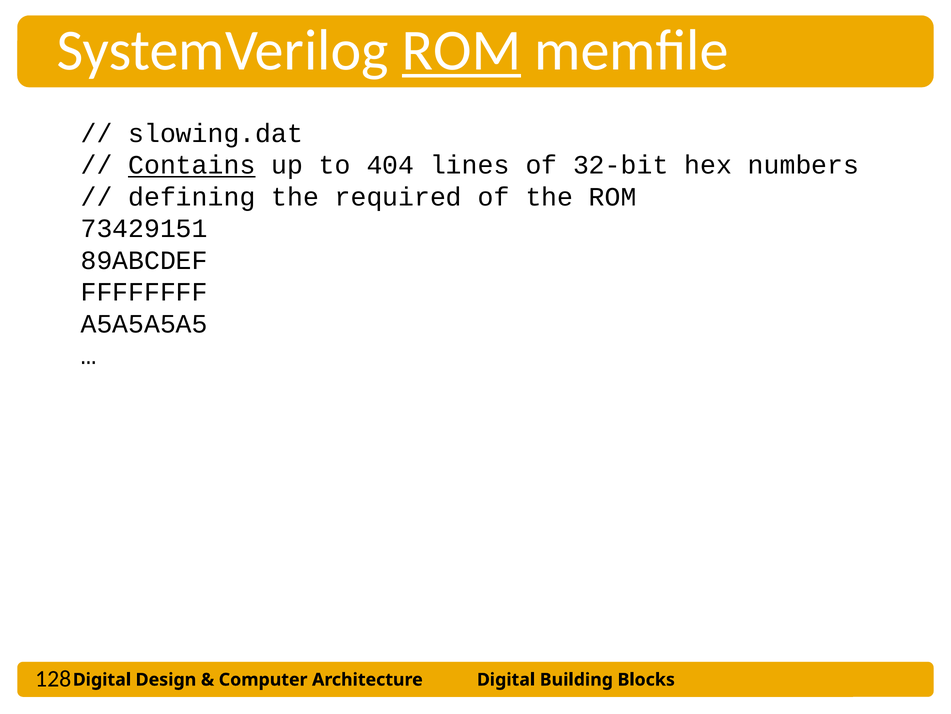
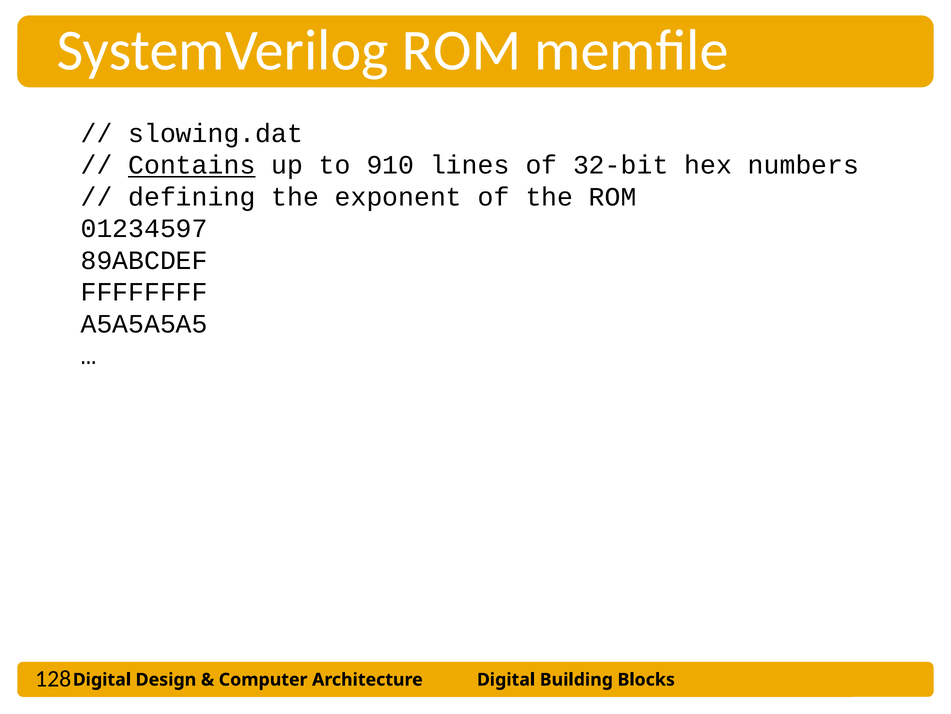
ROM underline: present -> none (462, 51)
404: 404 -> 910 (390, 165)
required: required -> exponent (398, 197)
73429151: 73429151 -> 01234597 (144, 228)
